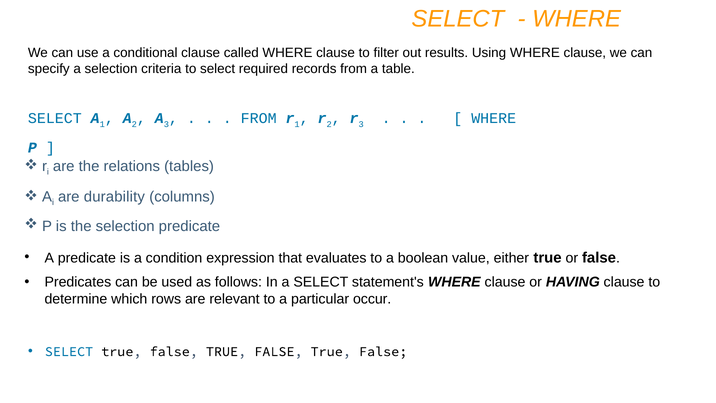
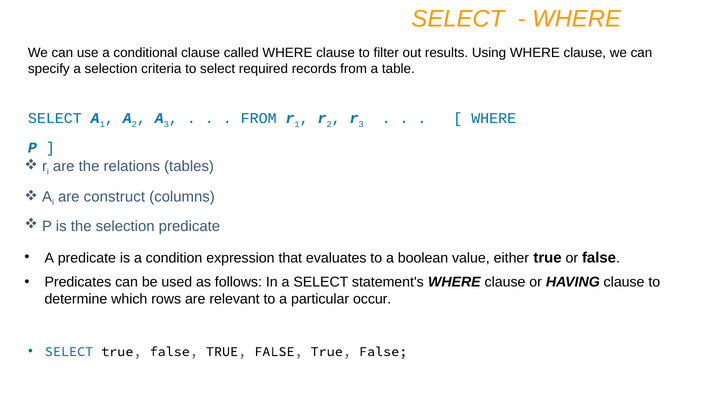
durability: durability -> construct (114, 197)
